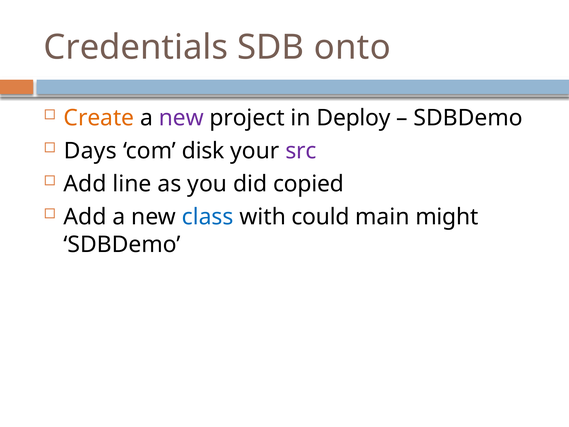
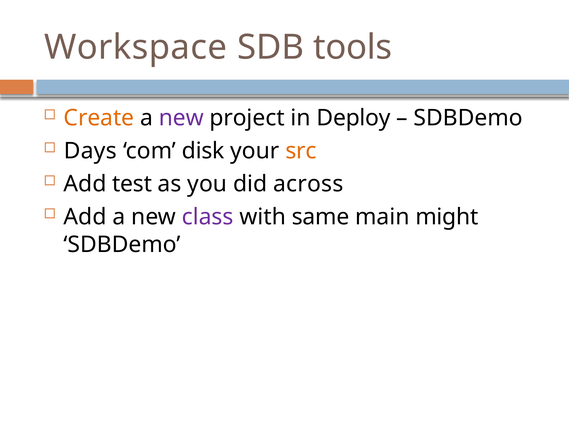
Credentials: Credentials -> Workspace (136, 47)
onto: onto -> tools (353, 47)
src colour: purple -> orange (301, 151)
line: line -> test (132, 184)
copied: copied -> across (308, 184)
class colour: blue -> purple (208, 217)
could: could -> same (321, 217)
